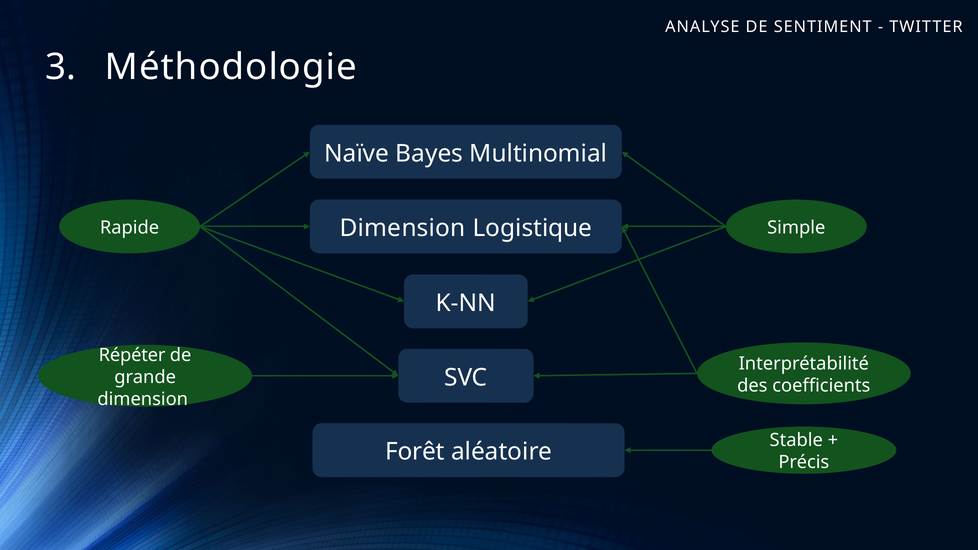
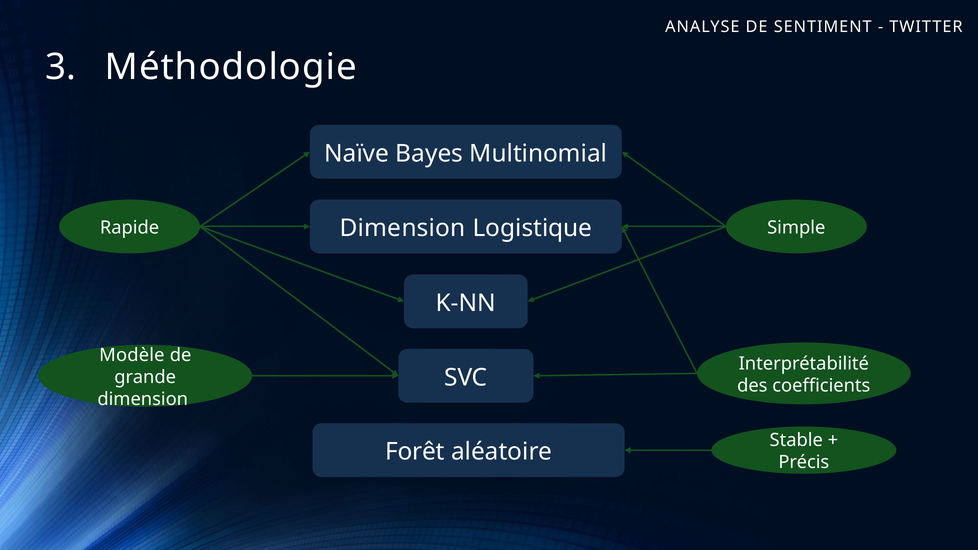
Répéter: Répéter -> Modèle (132, 355)
